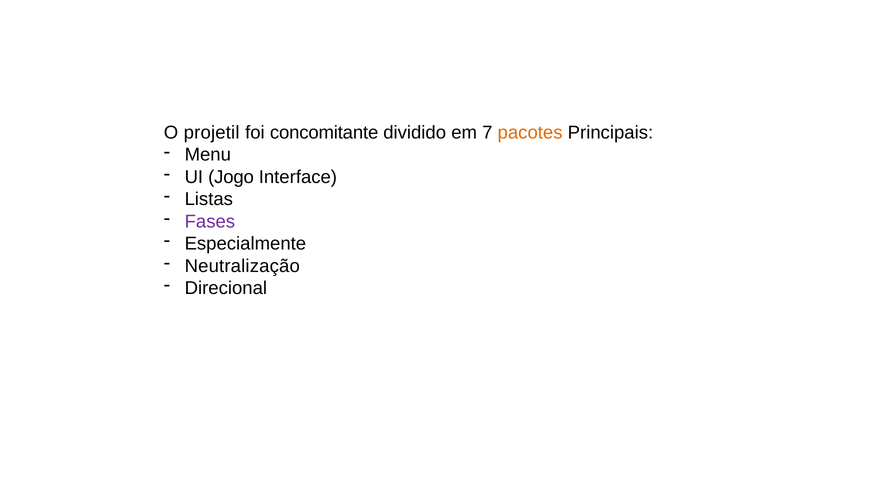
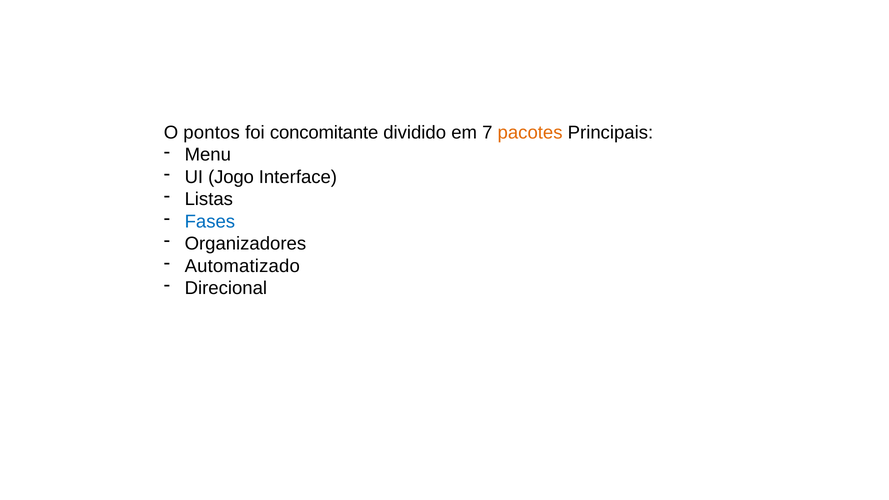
projetil: projetil -> pontos (212, 133)
Fases colour: purple -> blue (210, 222)
Especialmente: Especialmente -> Organizadores (245, 244)
Neutralização: Neutralização -> Automatizado (242, 266)
